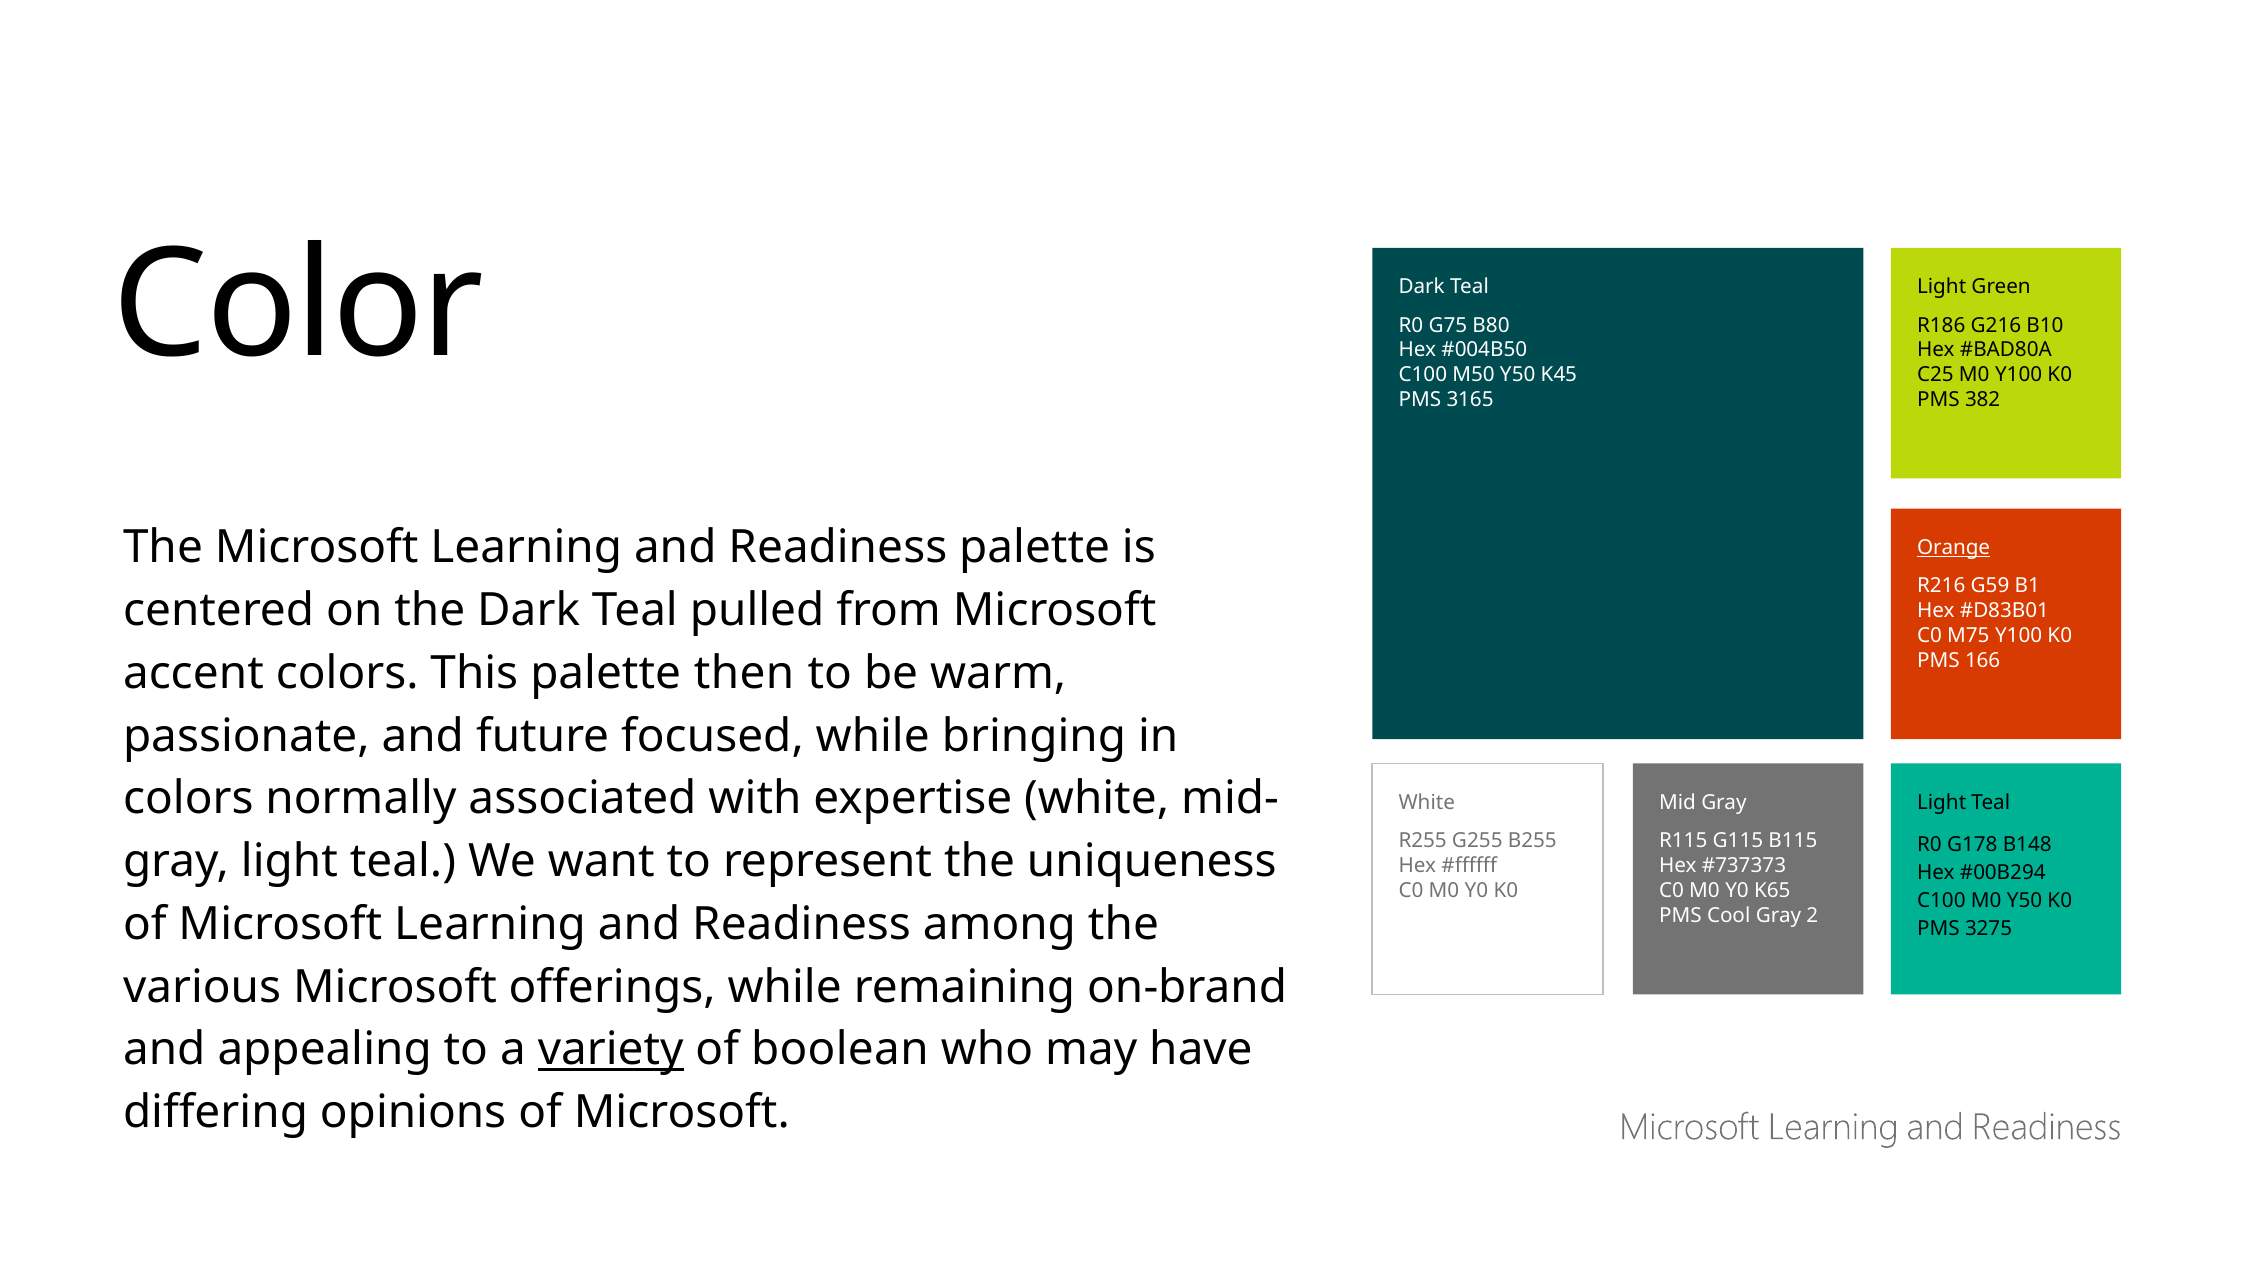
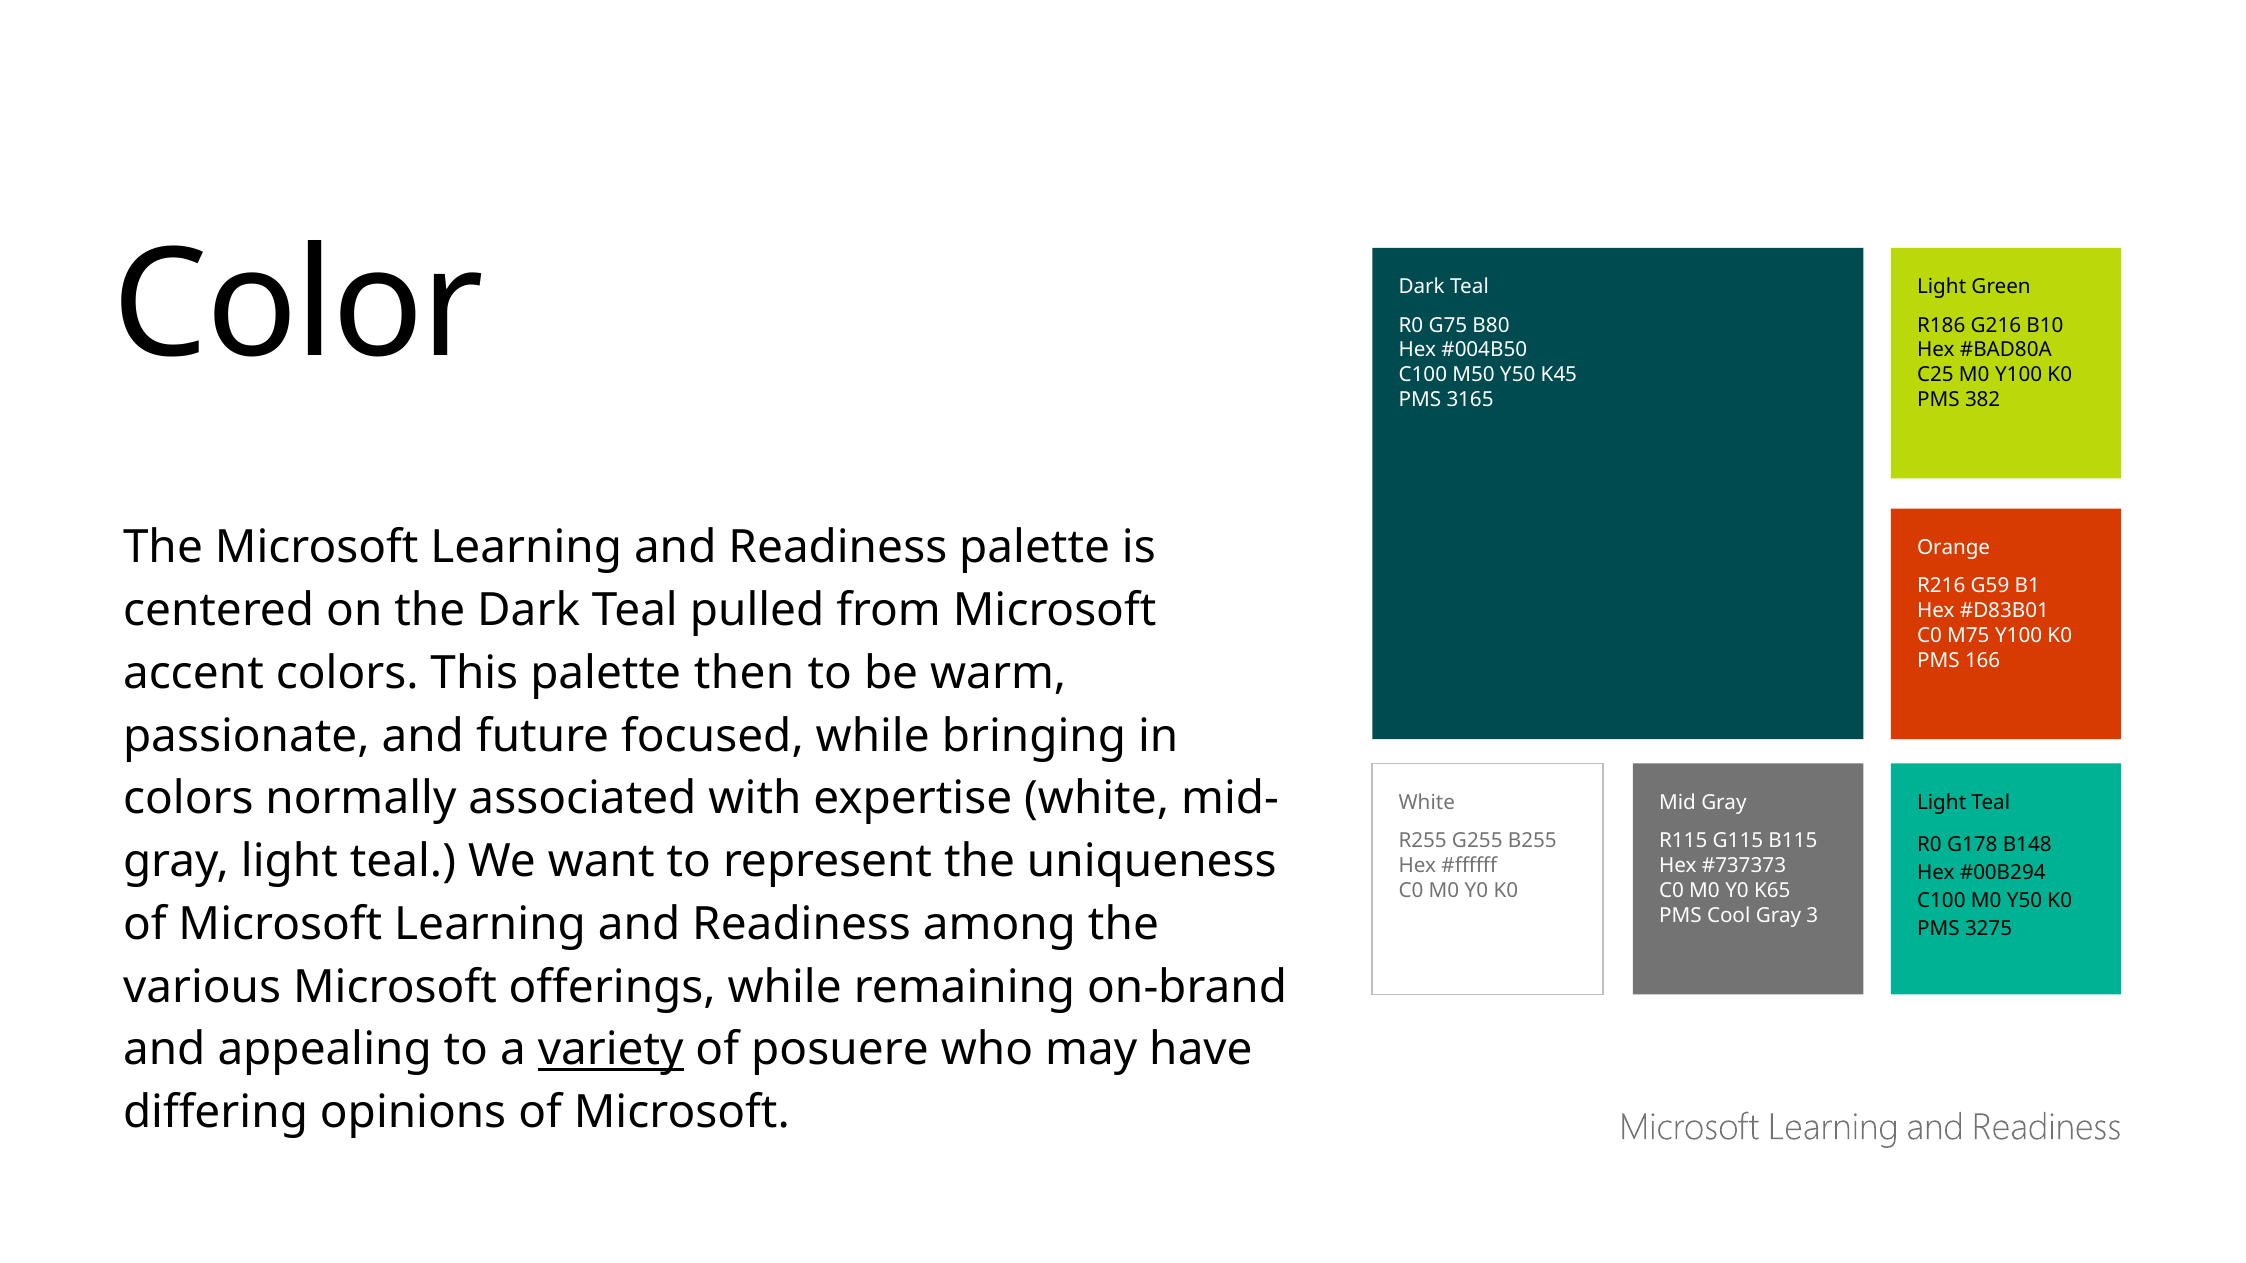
Orange underline: present -> none (1954, 547)
2: 2 -> 3 (1812, 915)
boolean: boolean -> posuere (840, 1050)
